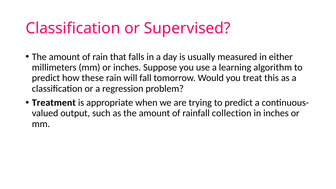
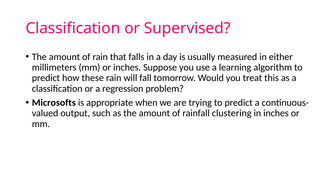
Treatment: Treatment -> Microsofts (54, 103)
collection: collection -> clustering (232, 113)
